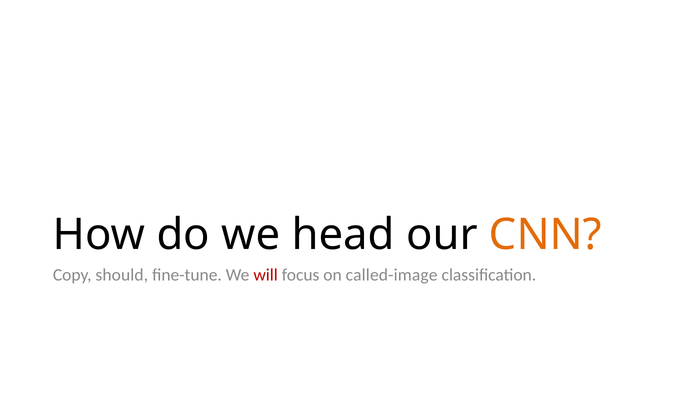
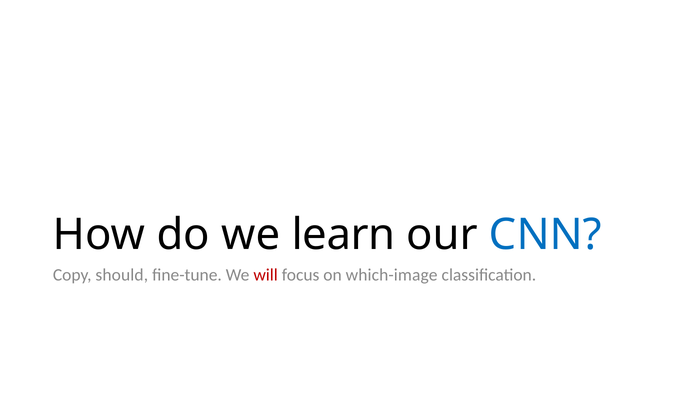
head: head -> learn (343, 235)
CNN colour: orange -> blue (545, 235)
called-image: called-image -> which-image (392, 275)
